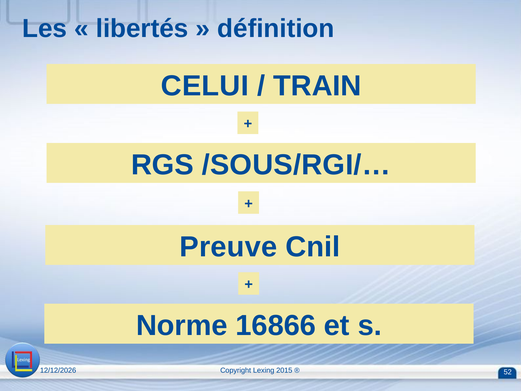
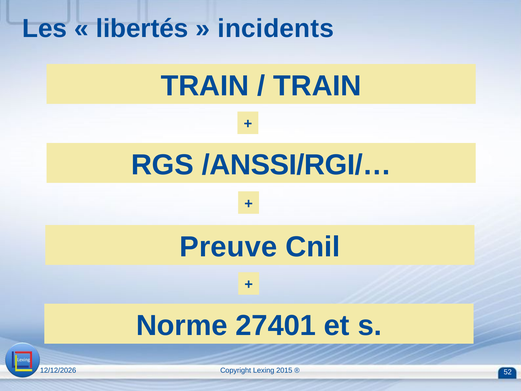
définition: définition -> incidents (276, 29)
CELUI: CELUI -> TRAIN (205, 86)
/SOUS/RGI/…: /SOUS/RGI/… -> /ANSSI/RGI/… (297, 165)
16866: 16866 -> 27401 (276, 326)
